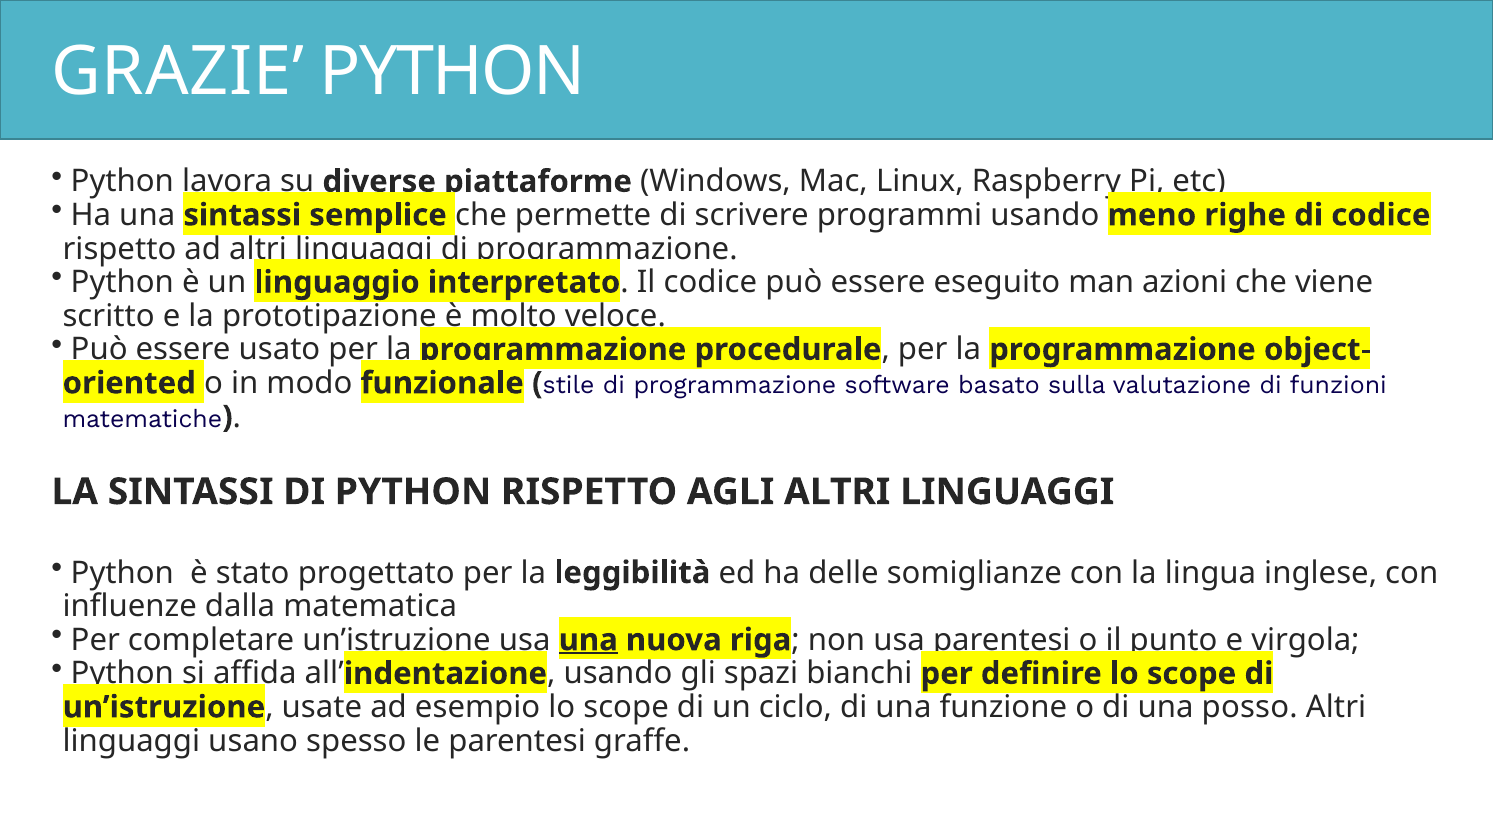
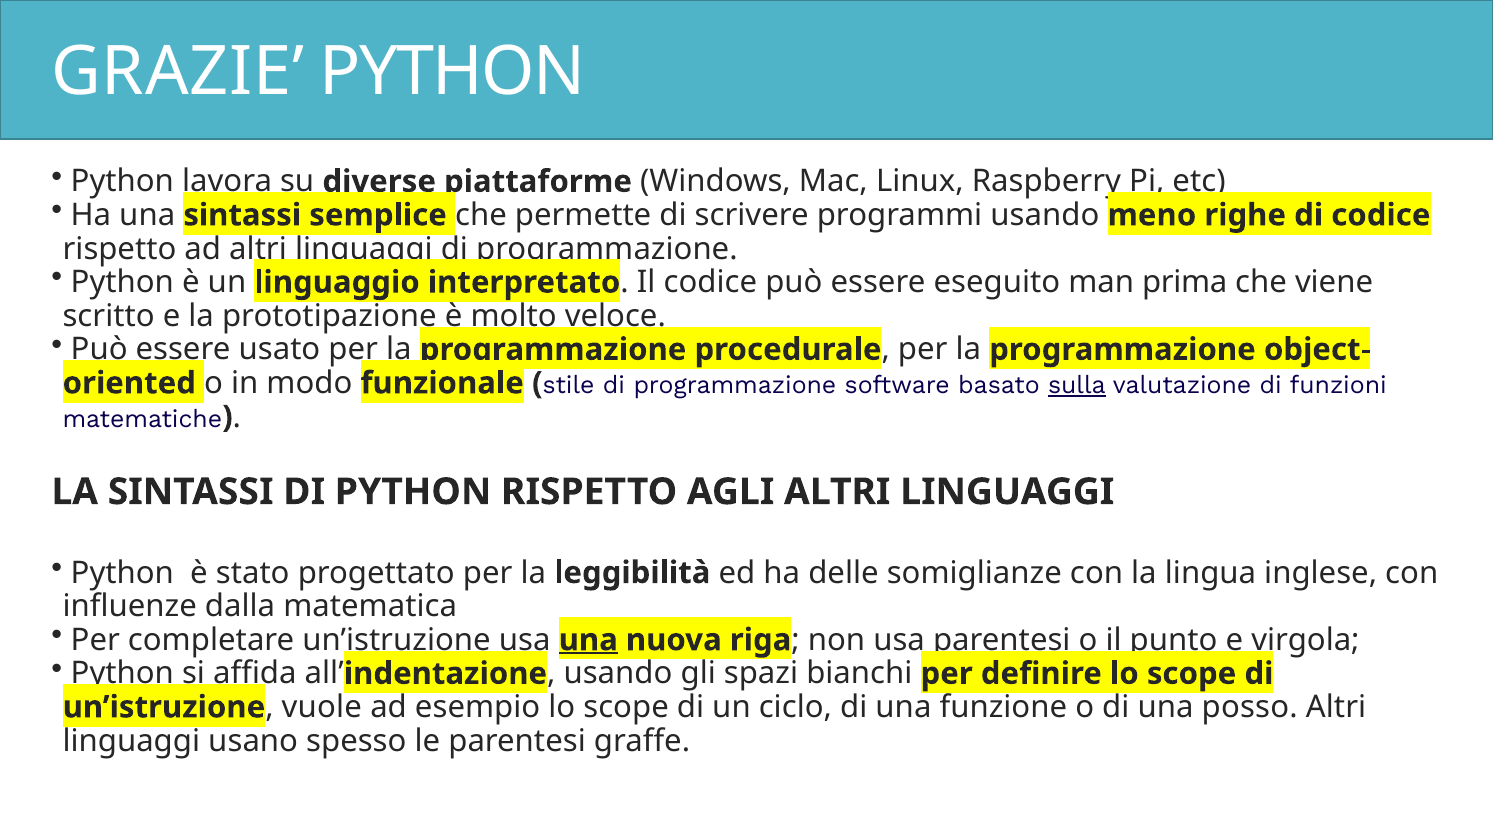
azioni: azioni -> prima (1185, 282)
sulla underline: none -> present (1077, 385)
usate: usate -> vuole (322, 707)
